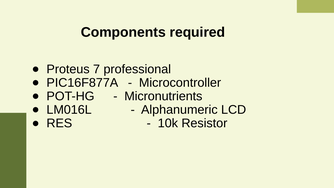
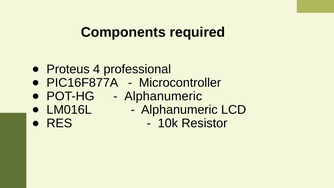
7: 7 -> 4 (97, 69)
Micronutrients: Micronutrients -> Alphanumeric (163, 96)
